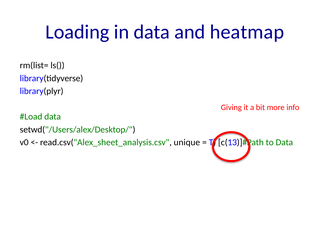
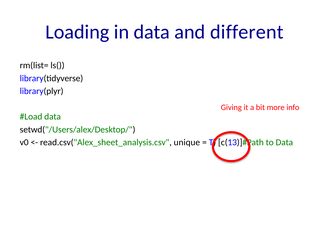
heatmap: heatmap -> different (247, 32)
